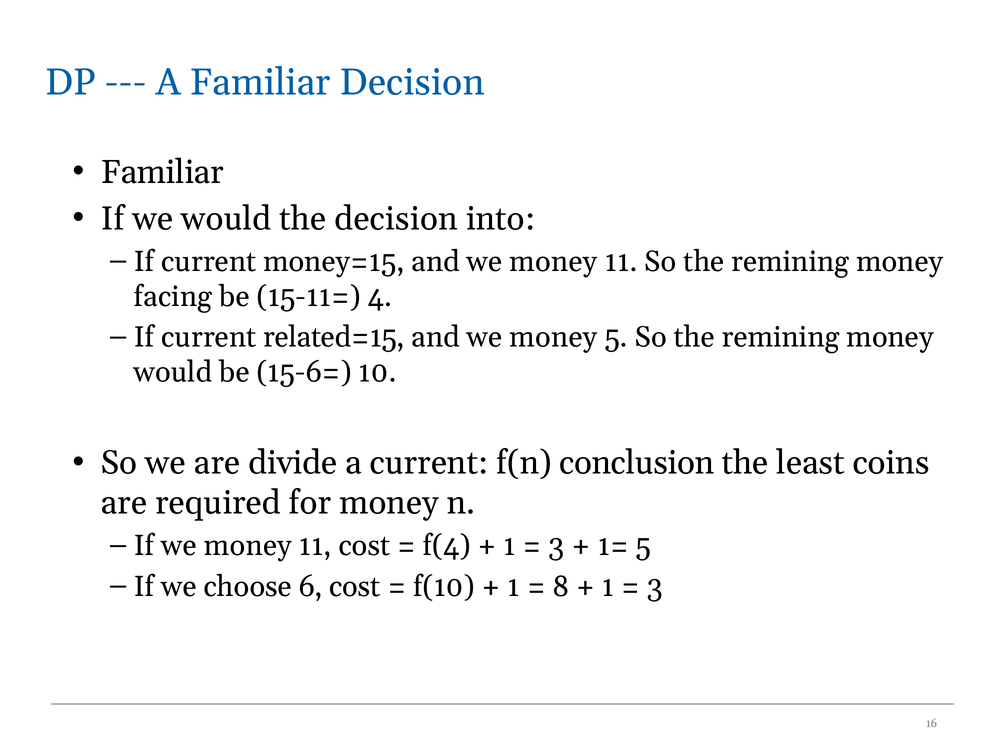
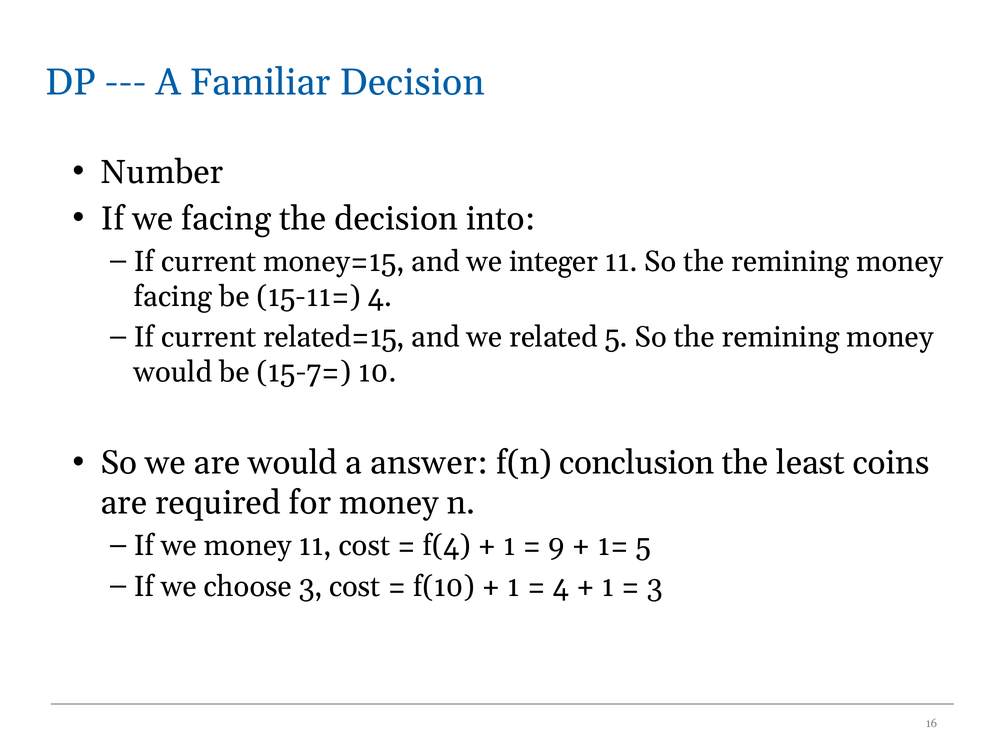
Familiar: Familiar -> Number (162, 172)
we would: would -> facing (226, 219)
money=15 and we money: money -> integer (554, 261)
money: money -> related (554, 337)
15-6=: 15-6= -> 15-7= (304, 372)
are divide: divide -> would (293, 463)
a current: current -> answer (429, 463)
3: 3 -> 9 (557, 546)
choose 6: 6 -> 3 (311, 586)
8: 8 -> 4 (561, 586)
